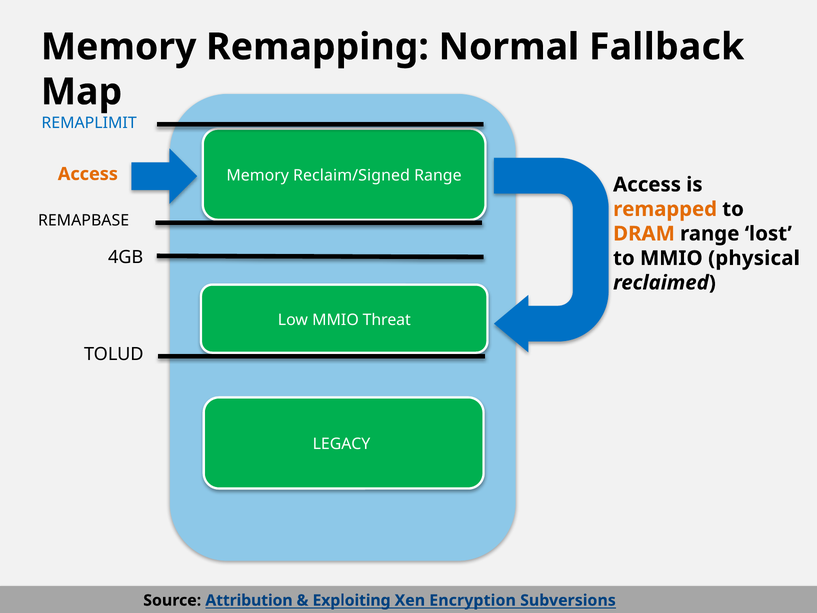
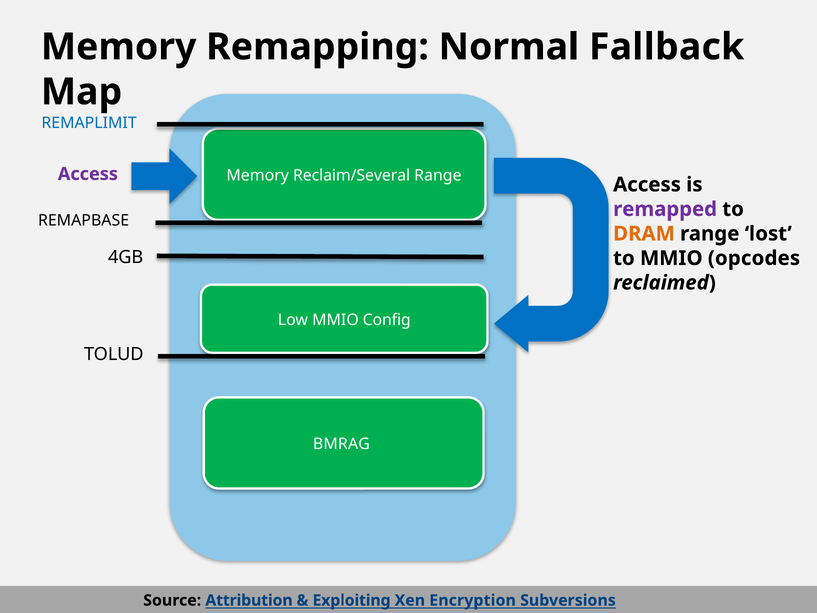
Reclaim/Signed: Reclaim/Signed -> Reclaim/Several (352, 175)
Access colour: orange -> purple (88, 174)
remapped colour: orange -> purple (665, 209)
physical: physical -> opcodes (754, 258)
Threat: Threat -> Config (387, 320)
LEGACY: LEGACY -> BMRAG (341, 444)
